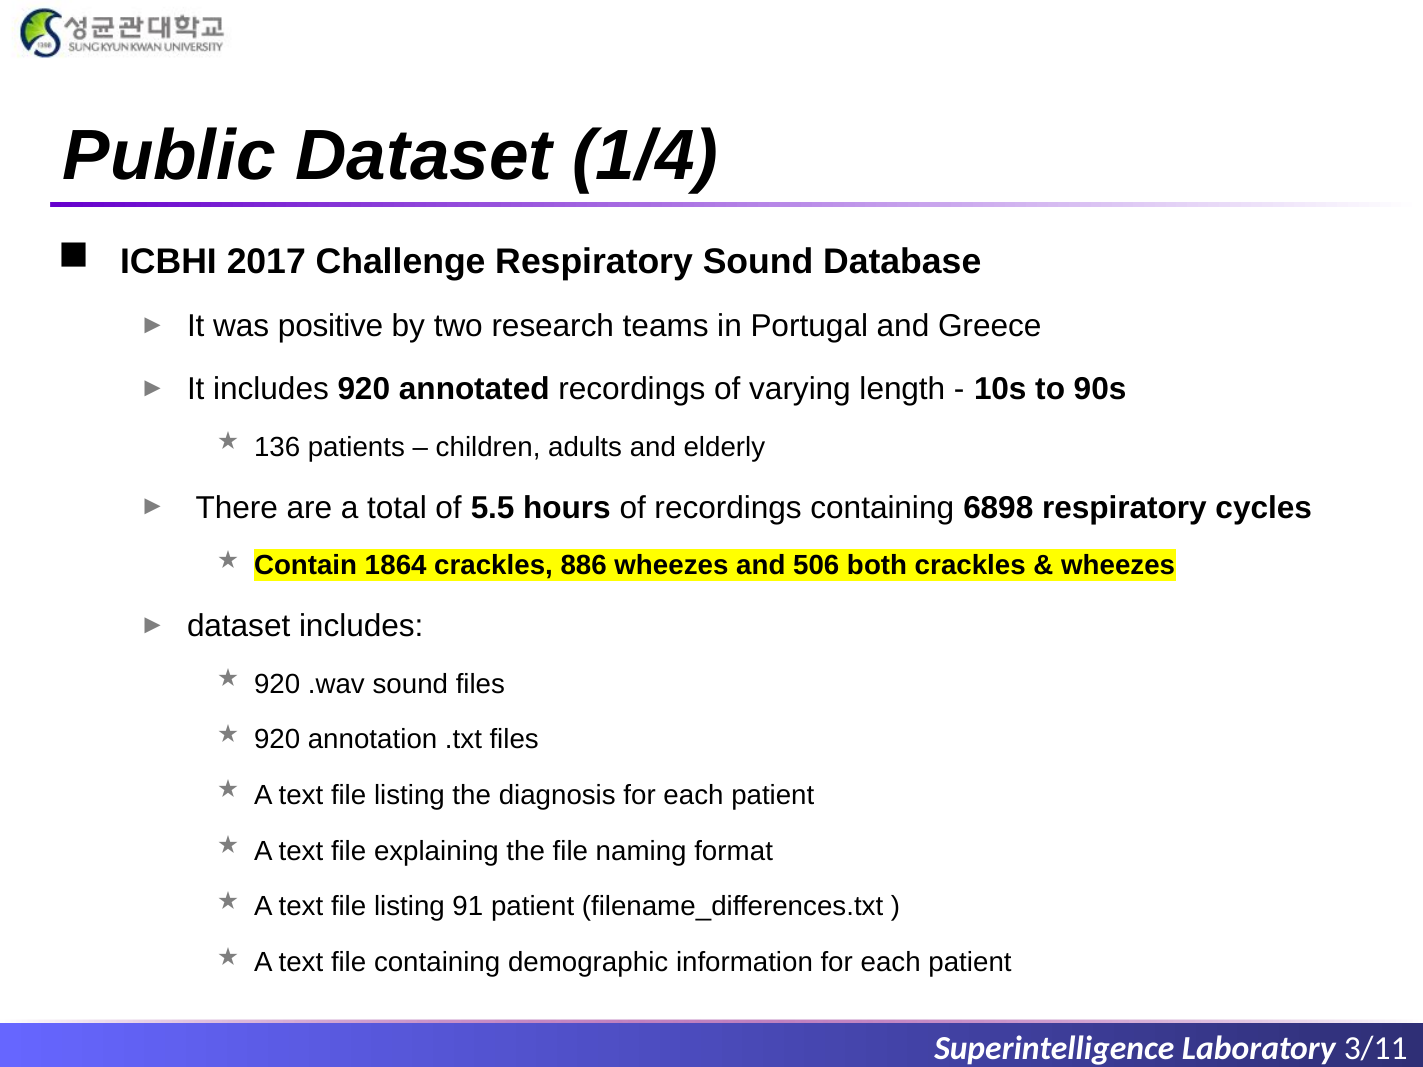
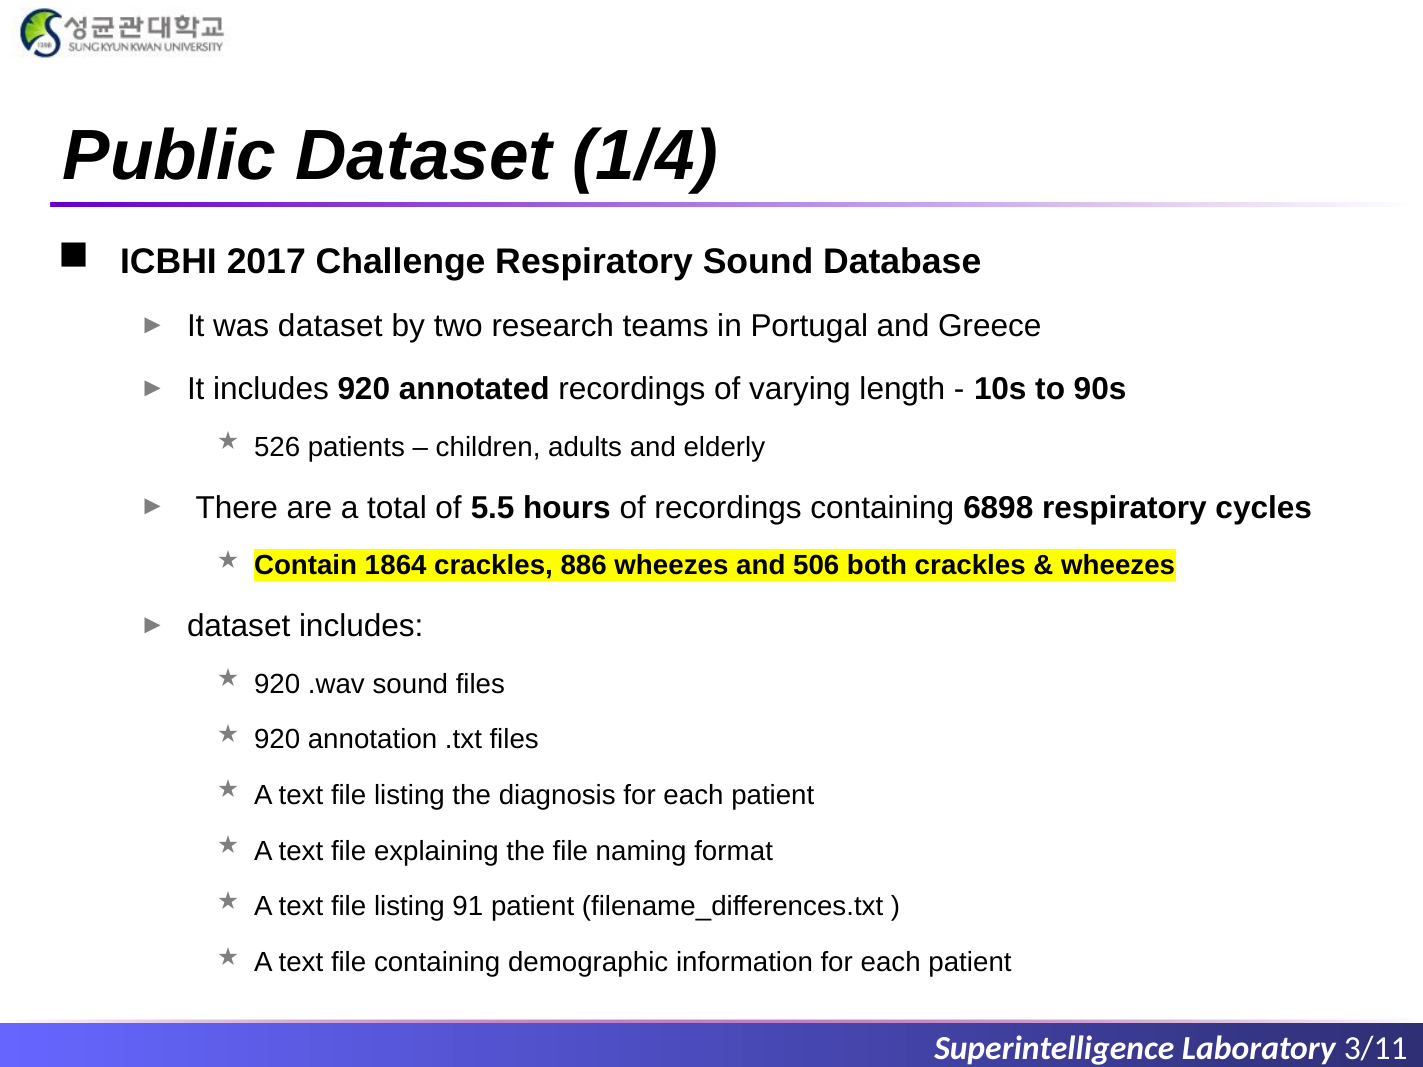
was positive: positive -> dataset (330, 326)
136: 136 -> 526 (277, 447)
